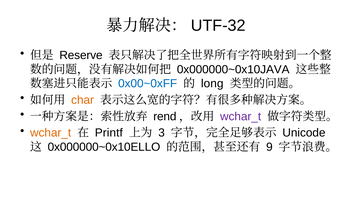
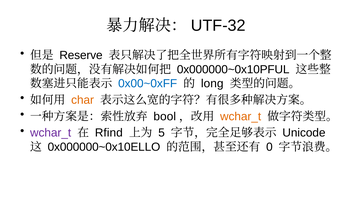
0x000000~0x10JAVA: 0x000000~0x10JAVA -> 0x000000~0x10PFUL (233, 69)
rend: rend -> bool (165, 116)
wchar_t colour: purple -> orange (241, 116)
wchar_t colour: orange -> purple (51, 133)
Printf: Printf -> Rfind (109, 133)
3: 3 -> 5 (162, 133)
9: 9 -> 0 (269, 147)
